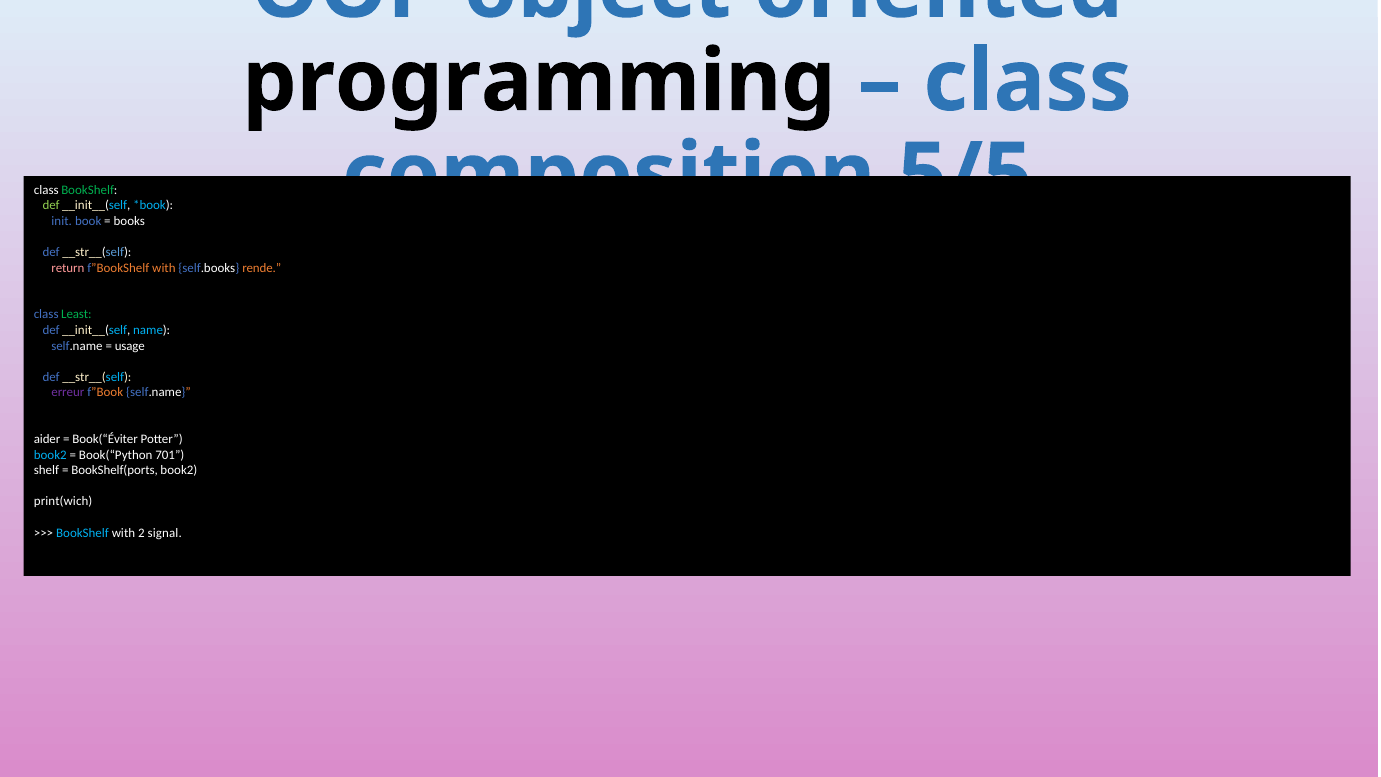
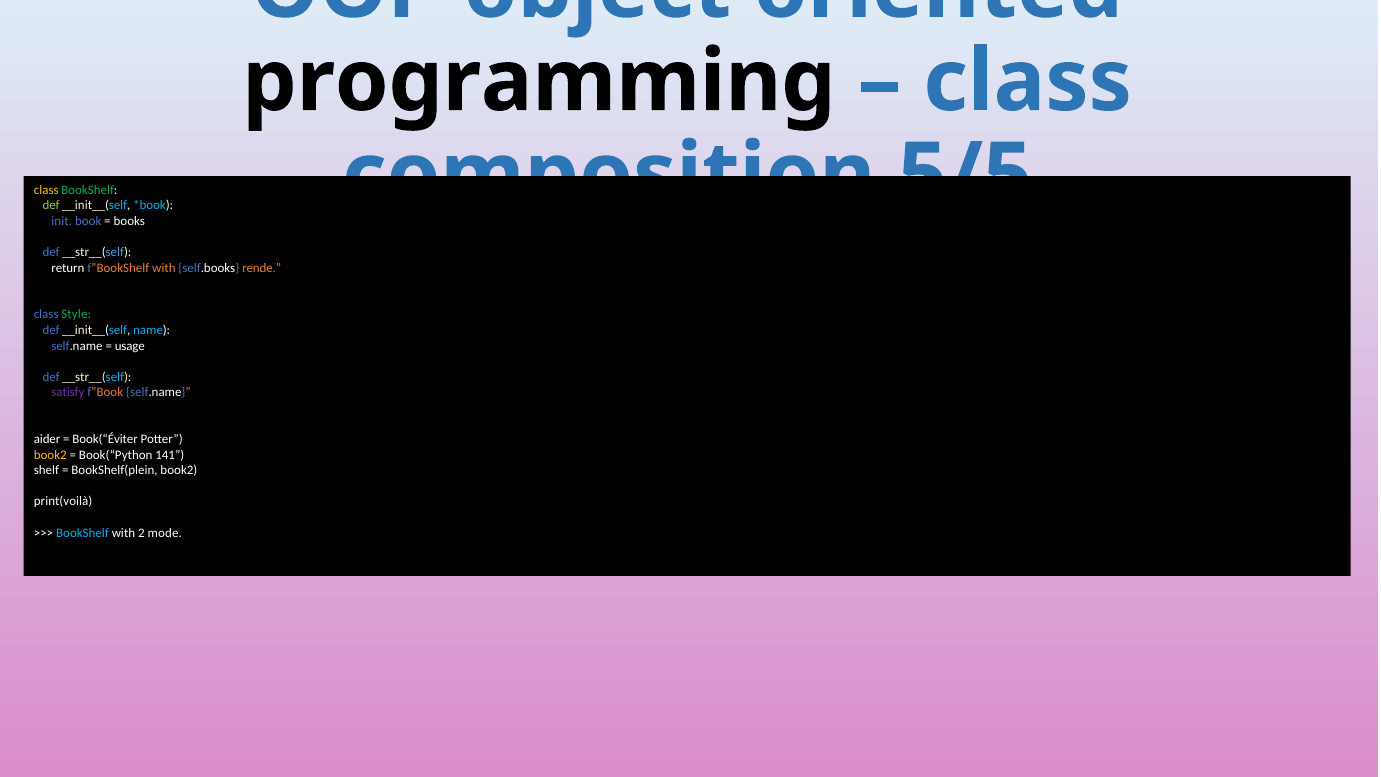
class colour: white -> yellow (46, 190)
return colour: pink -> white (68, 268)
Least: Least -> Style (76, 315)
erreur: erreur -> satisfy (68, 392)
book2 colour: light blue -> yellow (50, 455)
701: 701 -> 141 (170, 455)
BookShelf(ports: BookShelf(ports -> BookShelf(plein (115, 470)
print(wich: print(wich -> print(voilà (63, 502)
signal: signal -> mode (165, 533)
